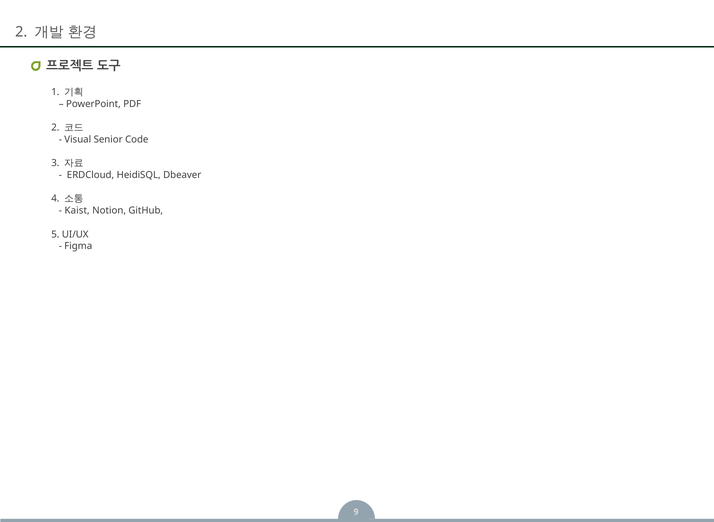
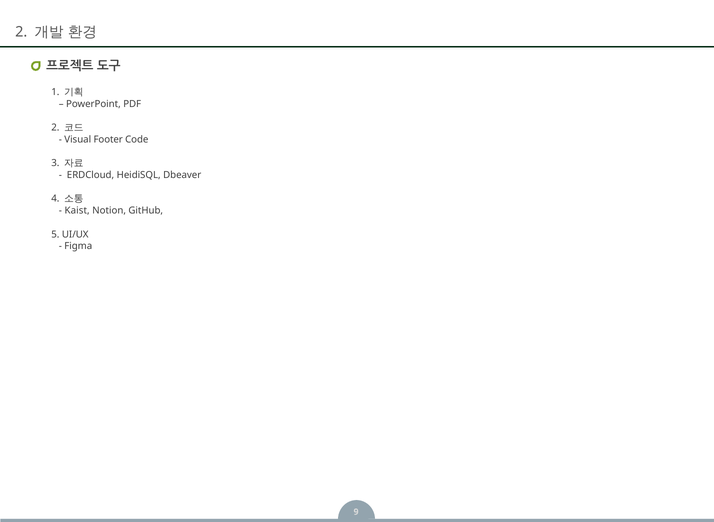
Senior: Senior -> Footer (108, 139)
